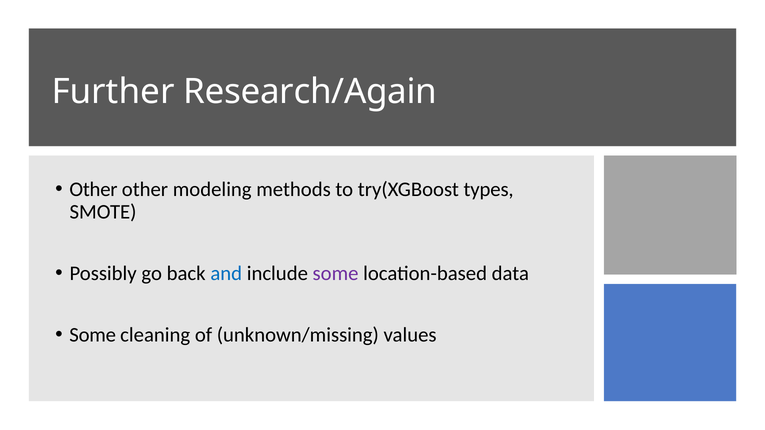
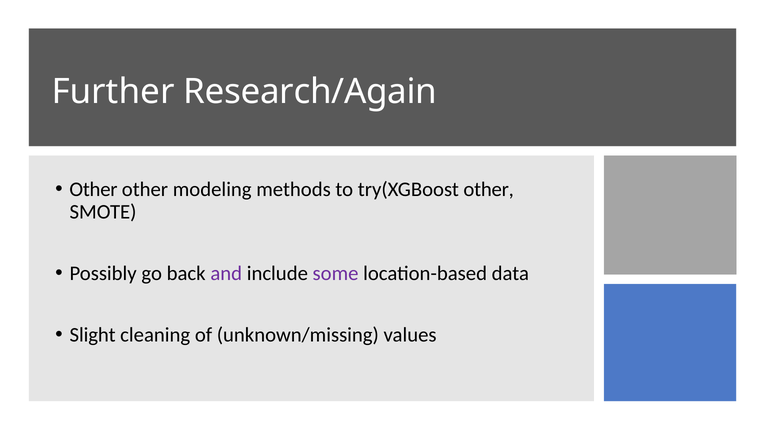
try(XGBoost types: types -> other (489, 189)
and colour: blue -> purple (226, 274)
Some: Some -> Slight (93, 335)
